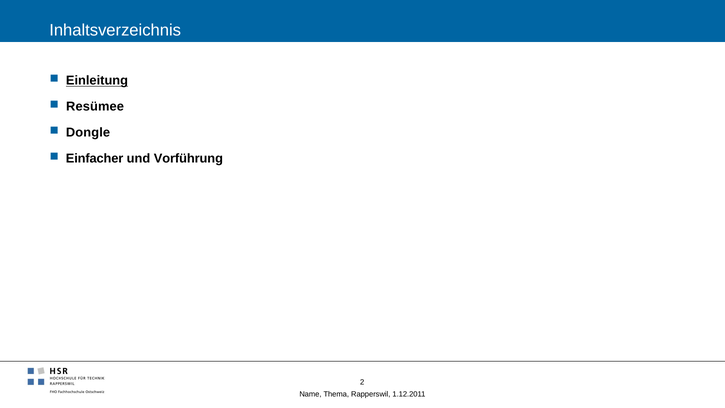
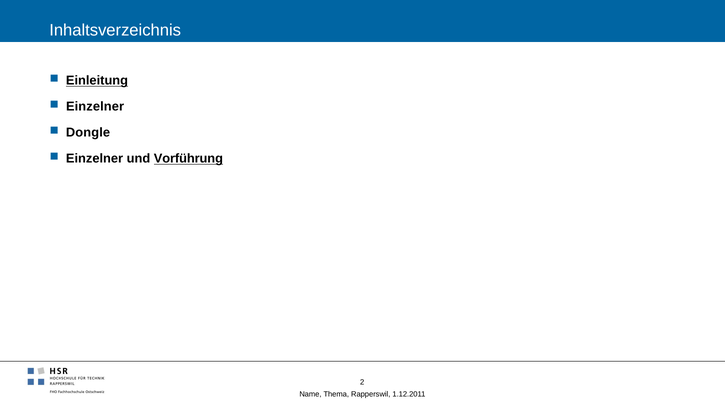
Resümee: Resümee -> Einzelner (95, 107)
Einfacher: Einfacher -> Einzelner (95, 159)
Vorführung underline: none -> present (188, 159)
